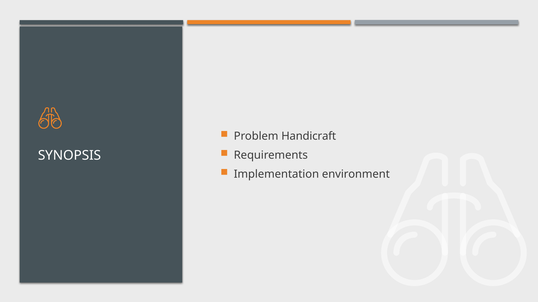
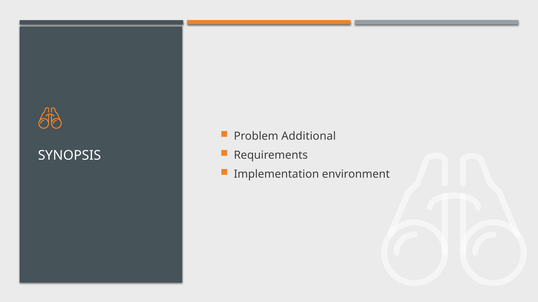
Handicraft: Handicraft -> Additional (309, 137)
